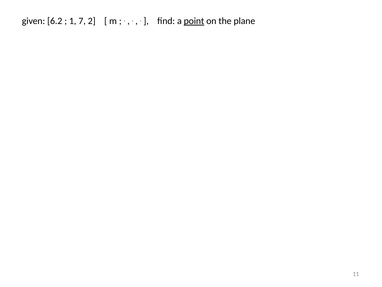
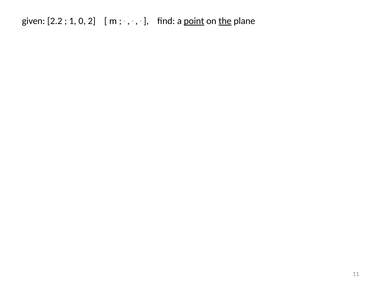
6.2: 6.2 -> 2.2 (55, 21)
7: 7 -> 0 (82, 21)
the underline: none -> present (225, 21)
